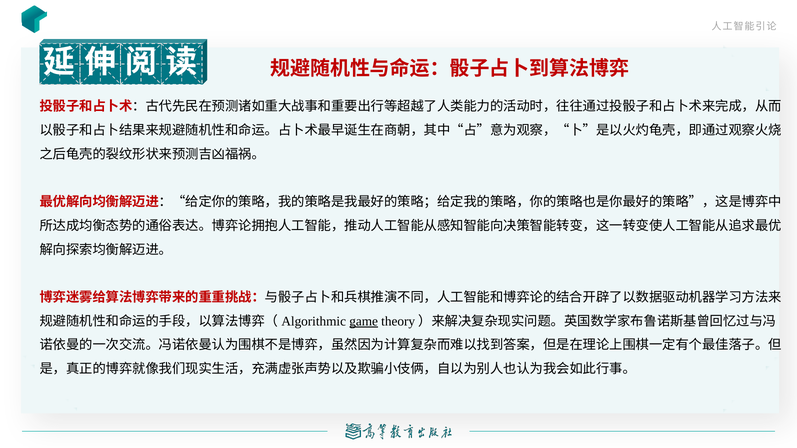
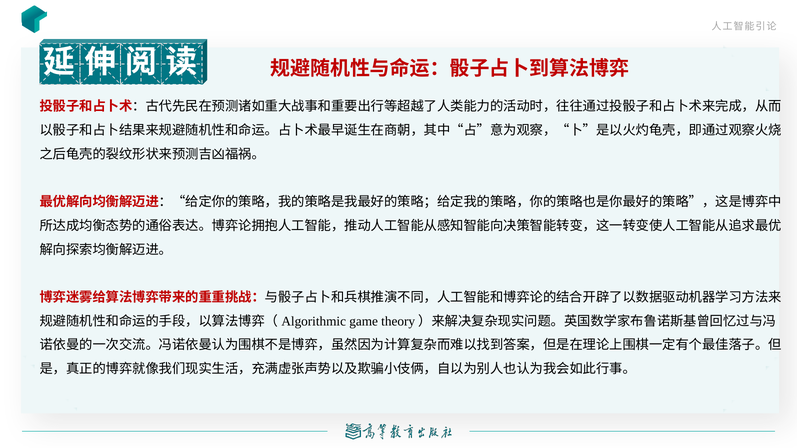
game underline: present -> none (364, 321)
